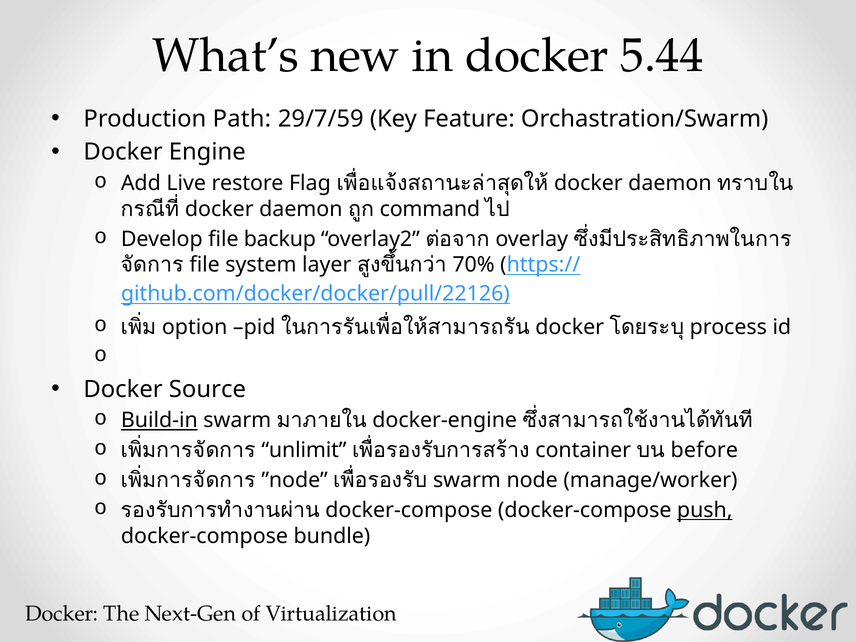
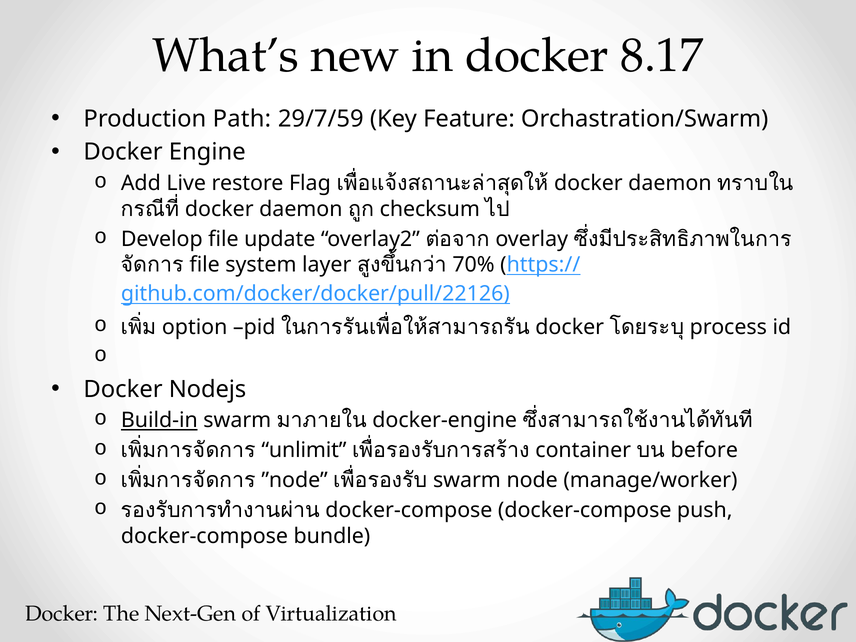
5.44: 5.44 -> 8.17 (662, 56)
command: command -> checksum (430, 209)
backup: backup -> update (280, 239)
Source: Source -> Nodejs (207, 389)
push underline: present -> none (705, 510)
